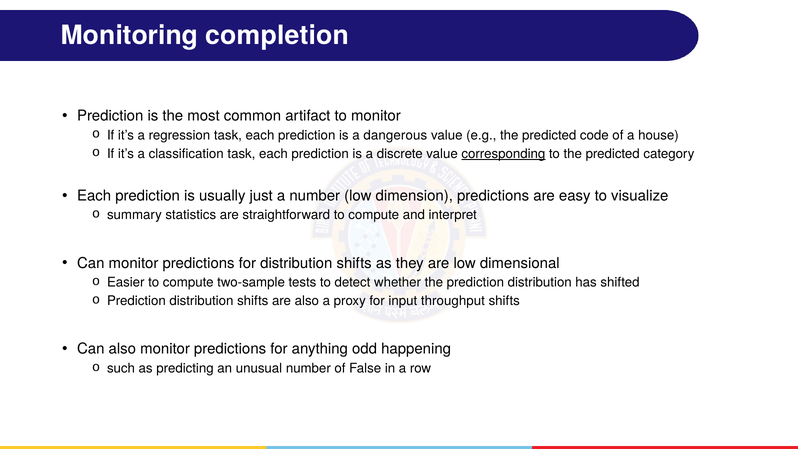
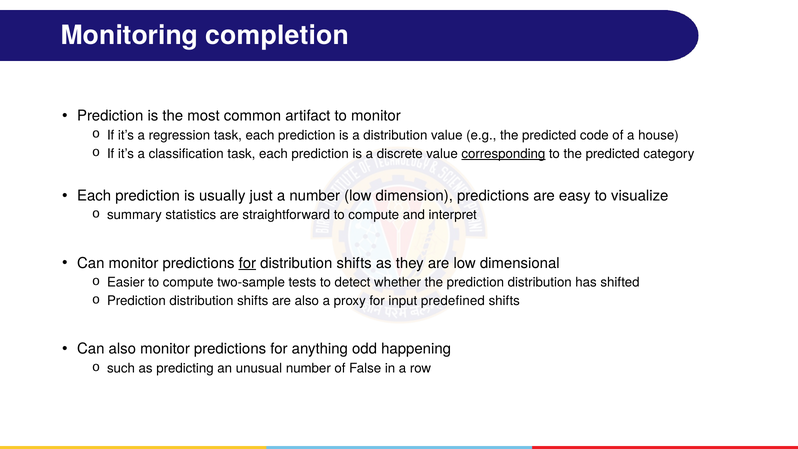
a dangerous: dangerous -> distribution (395, 135)
for underline: none -> present (247, 263)
throughput: throughput -> predefined (453, 301)
